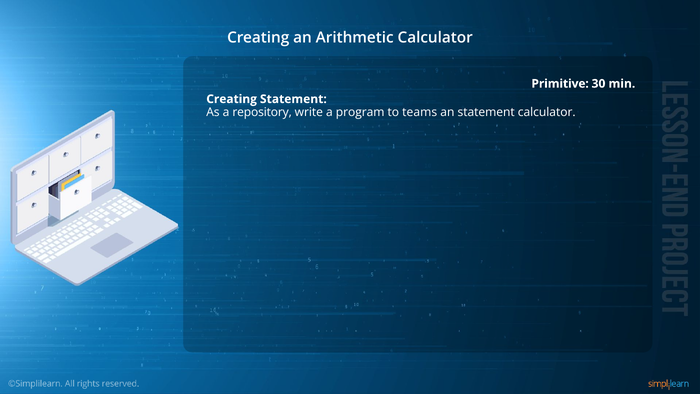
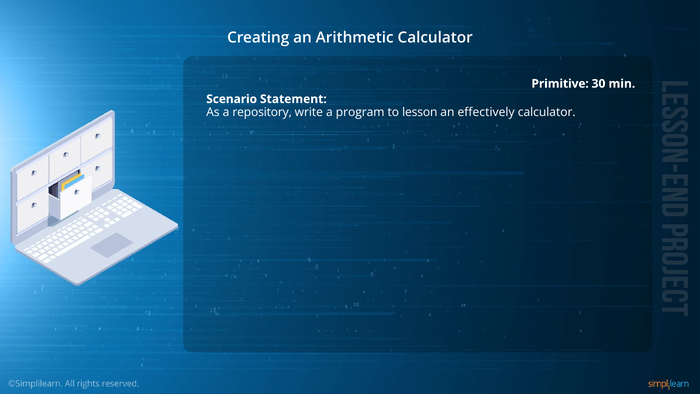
Creating: Creating -> Scenario (232, 99)
teams: teams -> lesson (420, 112)
an statement: statement -> effectively (486, 112)
